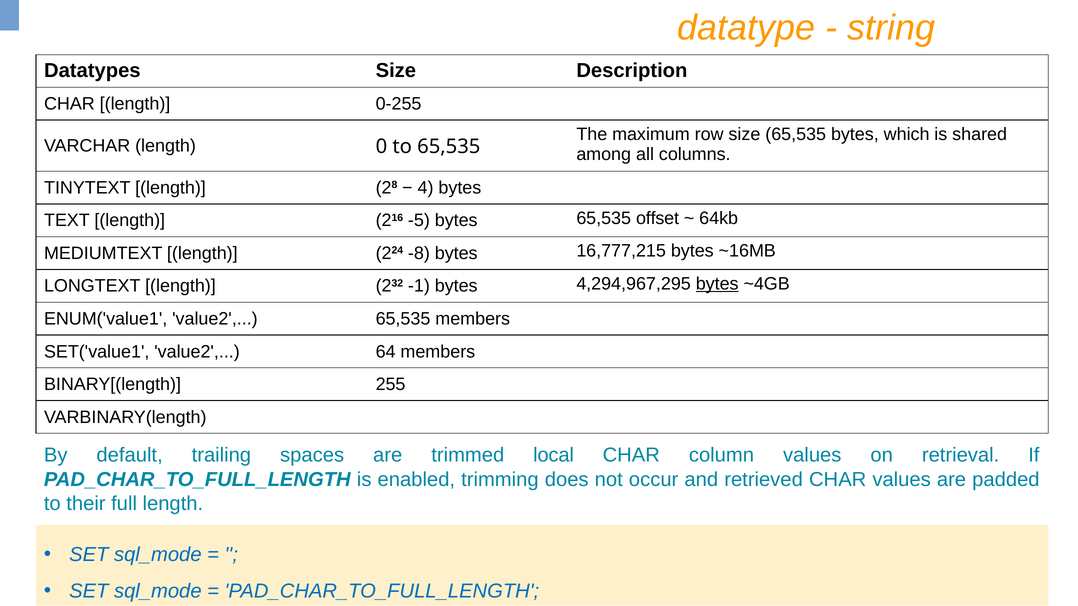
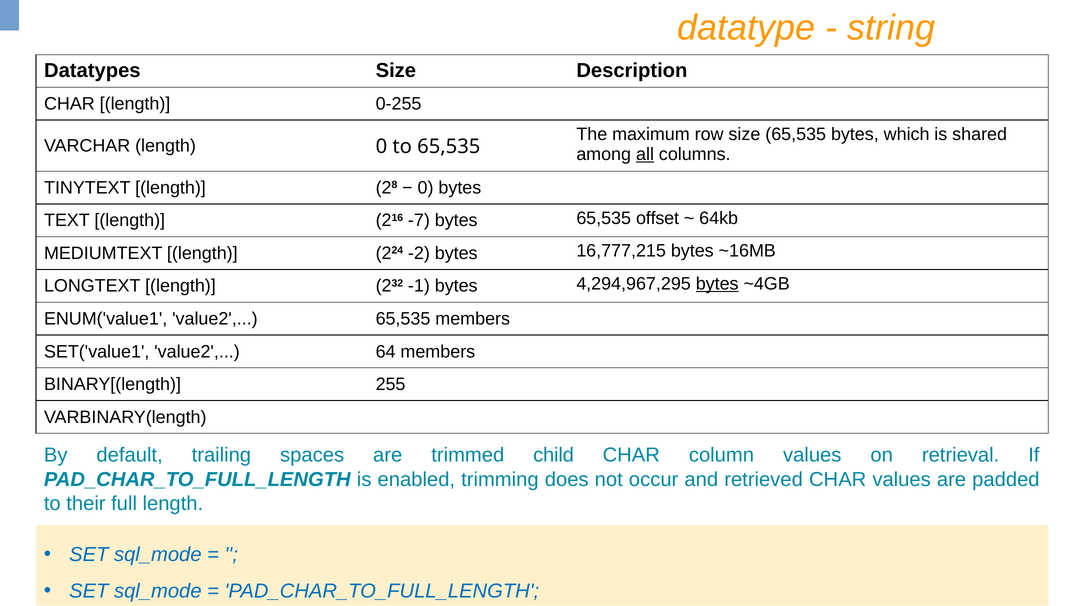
all underline: none -> present (645, 154)
4: 4 -> 0 (426, 188)
-5: -5 -> -7 (419, 221)
-8: -8 -> -2 (419, 253)
local: local -> child (554, 456)
